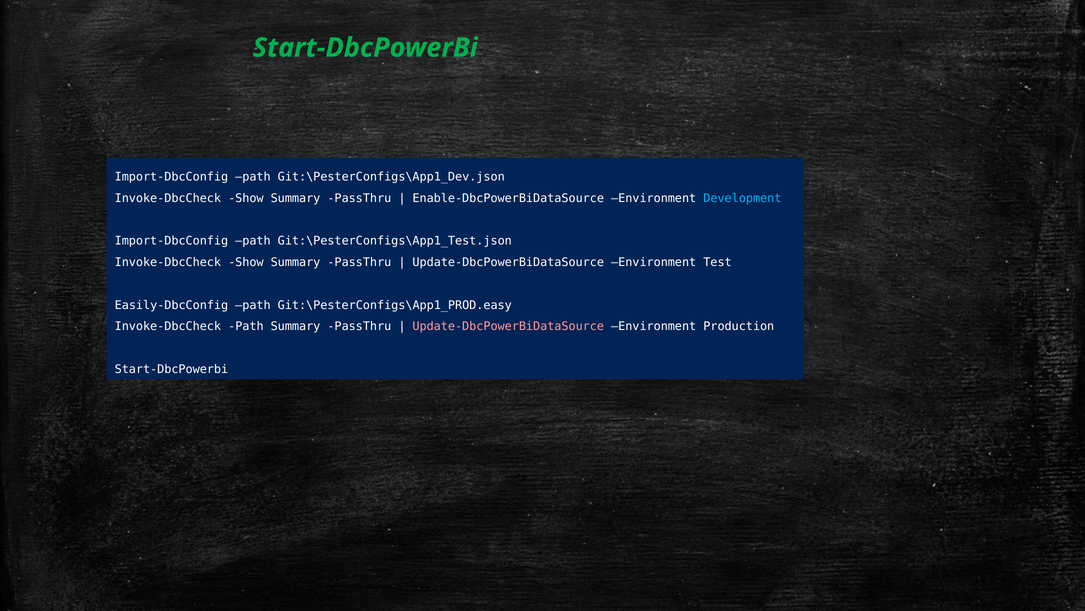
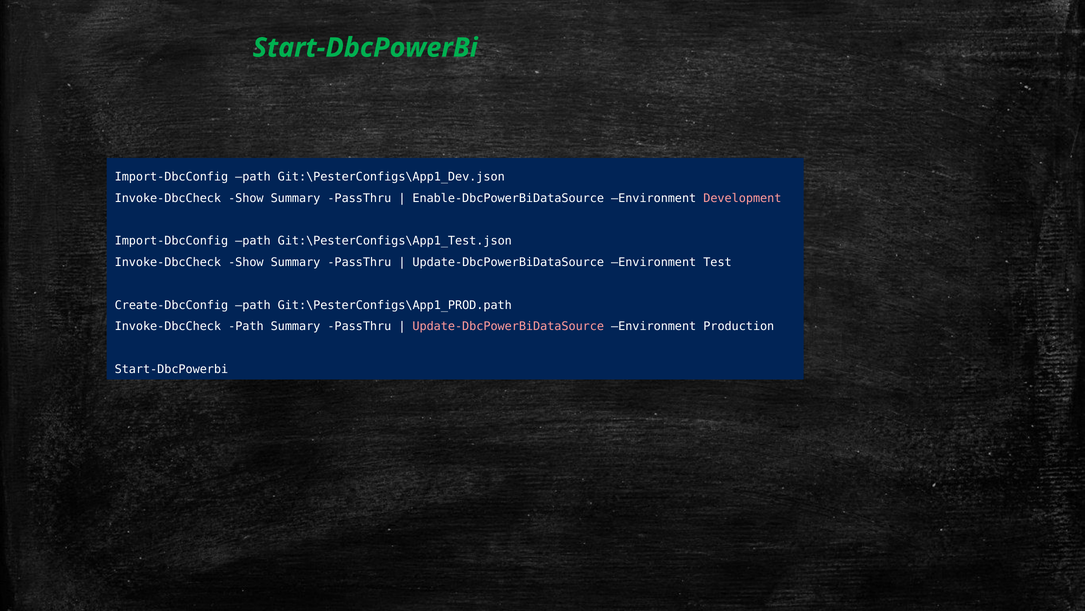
Development colour: light blue -> pink (742, 198)
Easily-DbcConfig: Easily-DbcConfig -> Create-DbcConfig (171, 305)
Git:\PesterConfigs\App1_PROD.easy: Git:\PesterConfigs\App1_PROD.easy -> Git:\PesterConfigs\App1_PROD.path (395, 305)
